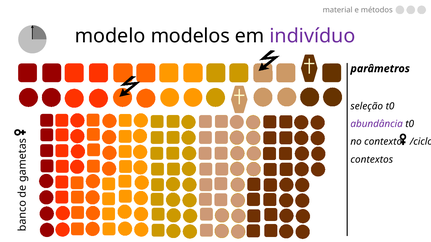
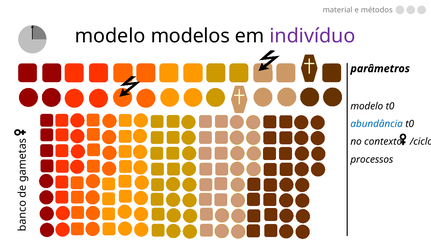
seleção: seleção -> modelo (367, 106)
abundância colour: purple -> blue (377, 124)
contextos: contextos -> processos (372, 160)
